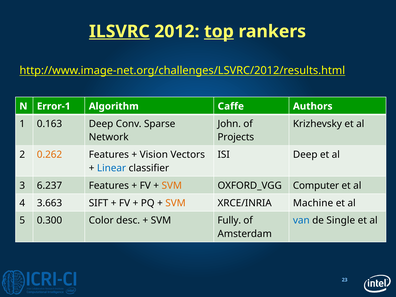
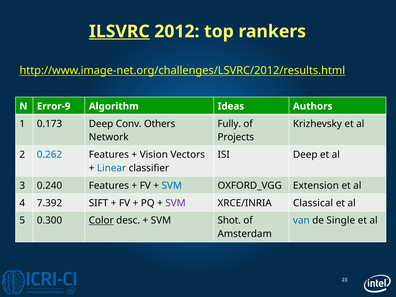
top underline: present -> none (219, 31)
Error-1: Error-1 -> Error-9 (54, 106)
Caffe: Caffe -> Ideas (231, 106)
0.163: 0.163 -> 0.173 (49, 124)
Sparse: Sparse -> Others (160, 124)
John: John -> Fully (229, 124)
0.262 colour: orange -> blue (49, 155)
6.237: 6.237 -> 0.240 (49, 186)
SVM colour: orange -> blue (172, 186)
Computer: Computer -> Extension (316, 186)
3.663: 3.663 -> 7.392 (49, 203)
SVM colour: orange -> purple (176, 203)
Machine: Machine -> Classical (313, 203)
Color underline: none -> present (101, 220)
Fully: Fully -> Shot (229, 220)
